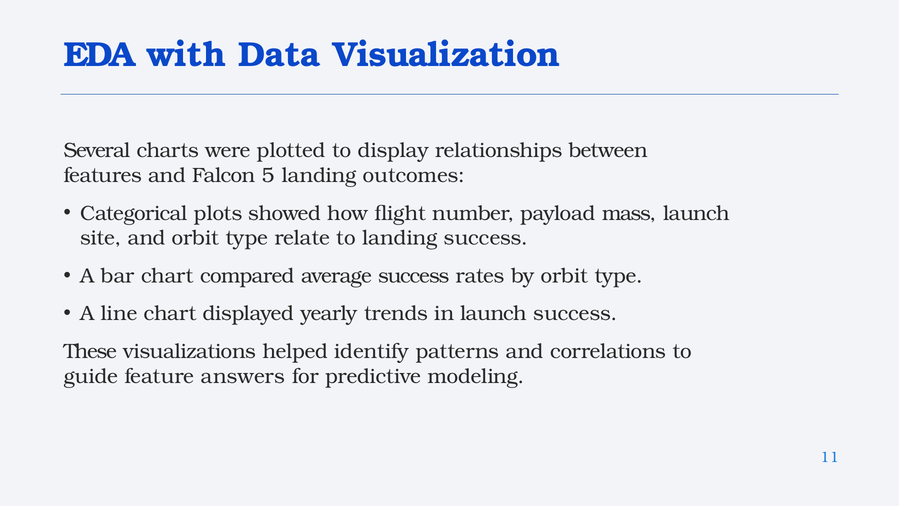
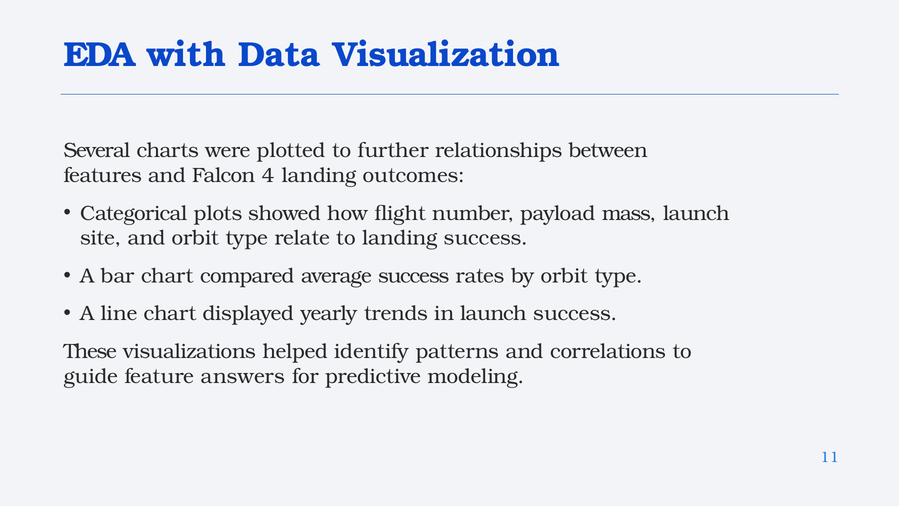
display: display -> further (393, 151)
5: 5 -> 4 (268, 175)
